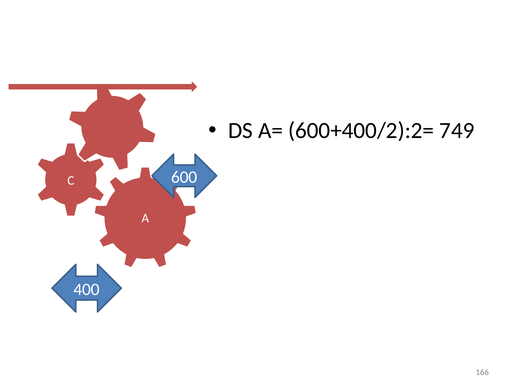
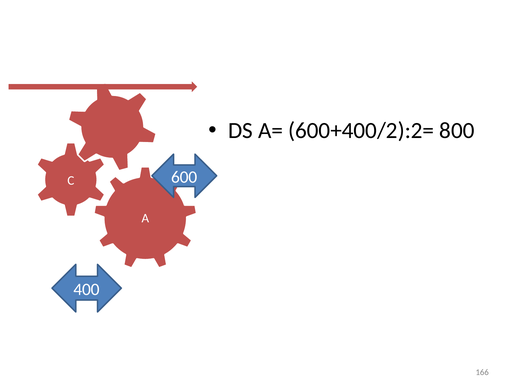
749: 749 -> 800 (457, 131)
